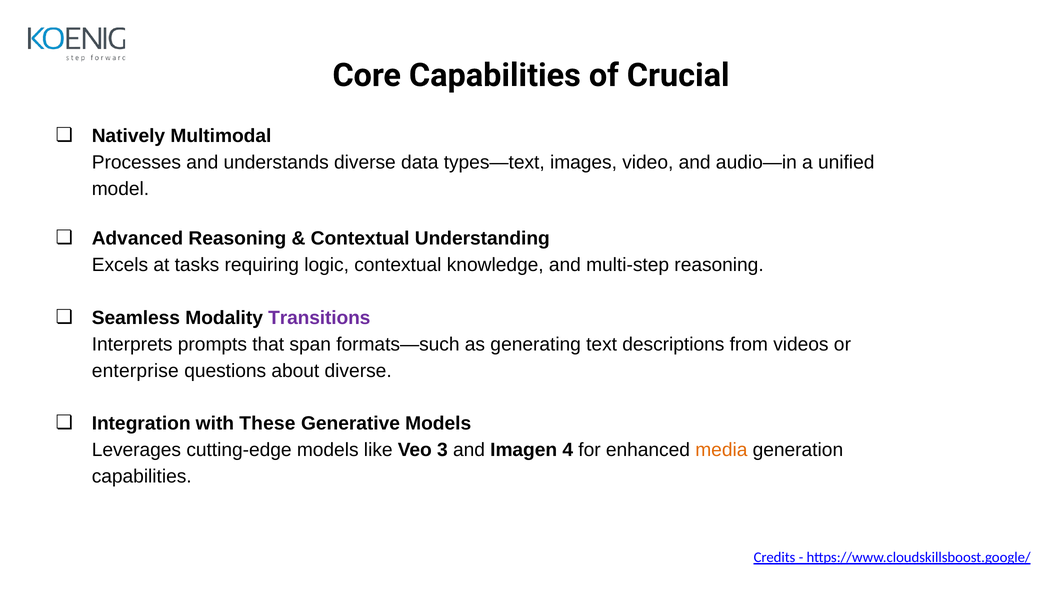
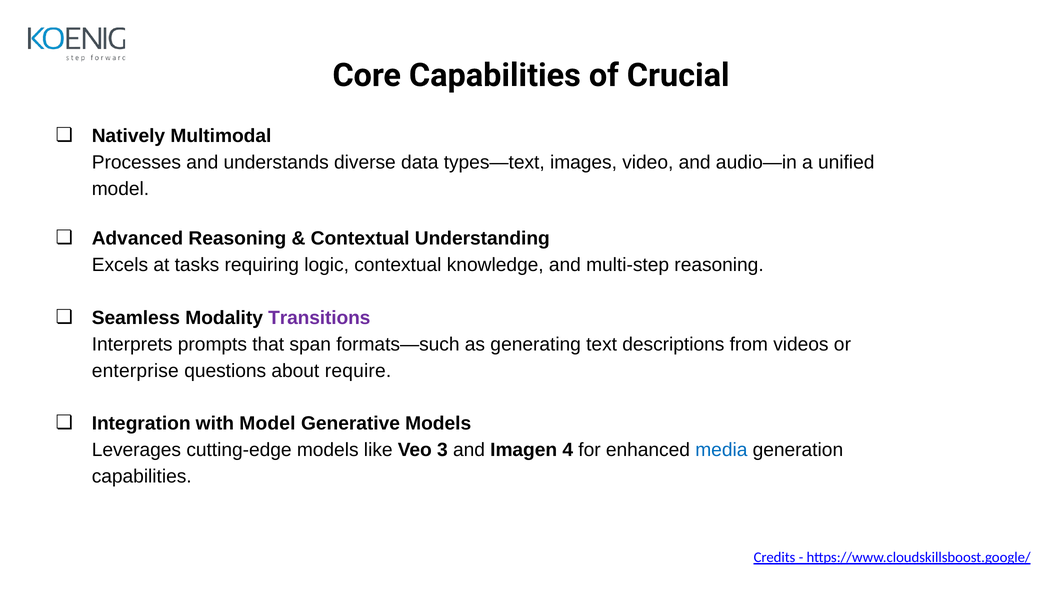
about diverse: diverse -> require (358, 371)
with These: These -> Model (267, 424)
media colour: orange -> blue (721, 450)
